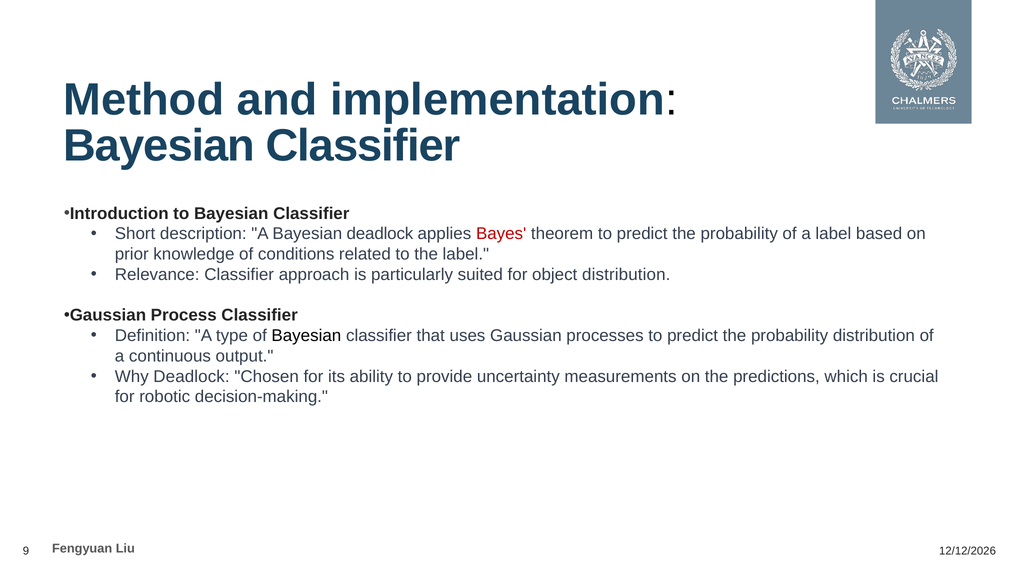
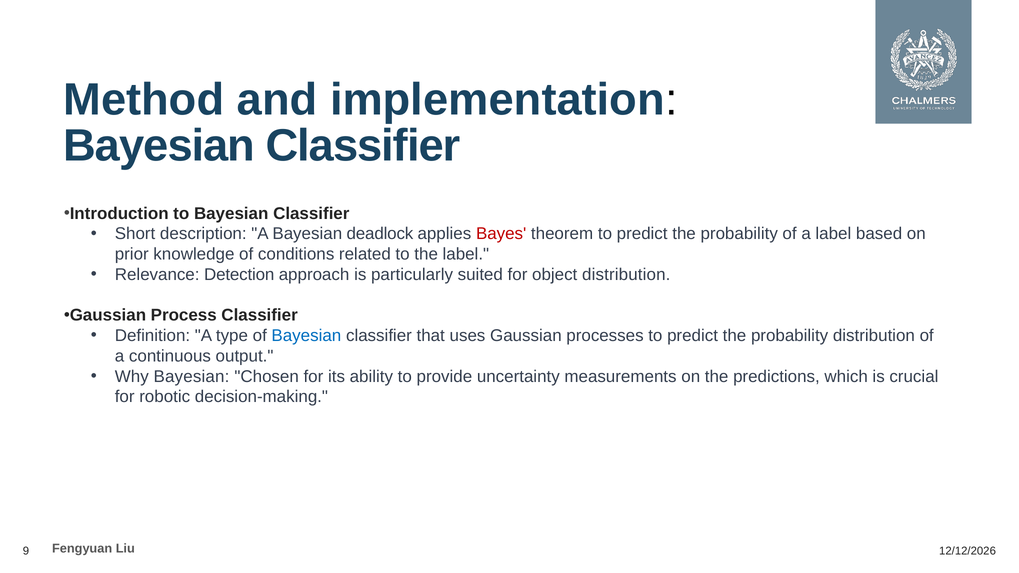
Relevance Classifier: Classifier -> Detection (239, 275)
Bayesian colour: black -> blue (306, 336)
Why Deadlock: Deadlock -> Bayesian (191, 377)
